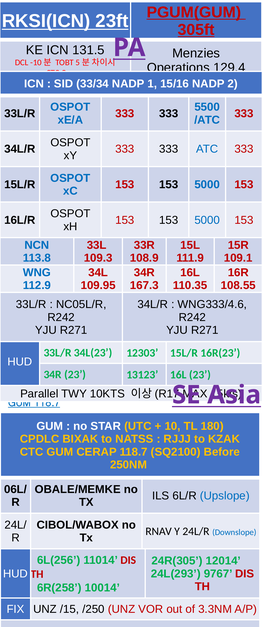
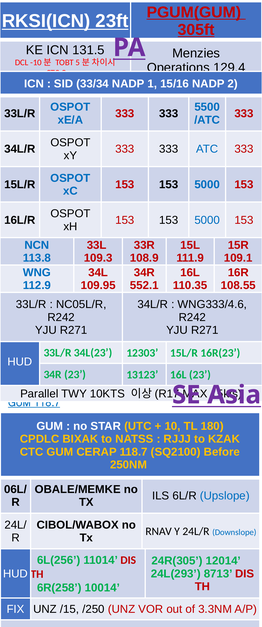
167.3: 167.3 -> 552.1 (144, 285)
9767: 9767 -> 8713 (218, 574)
